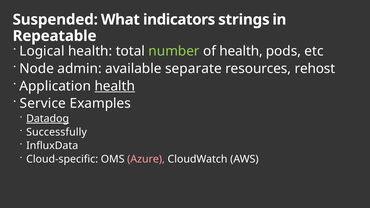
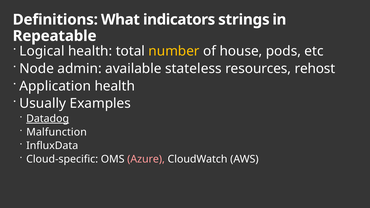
Suspended: Suspended -> Definitions (55, 20)
number colour: light green -> yellow (174, 51)
of health: health -> house (241, 51)
separate: separate -> stateless (193, 69)
health underline: present -> none (115, 86)
Service: Service -> Usually (43, 104)
Successfully: Successfully -> Malfunction (57, 132)
